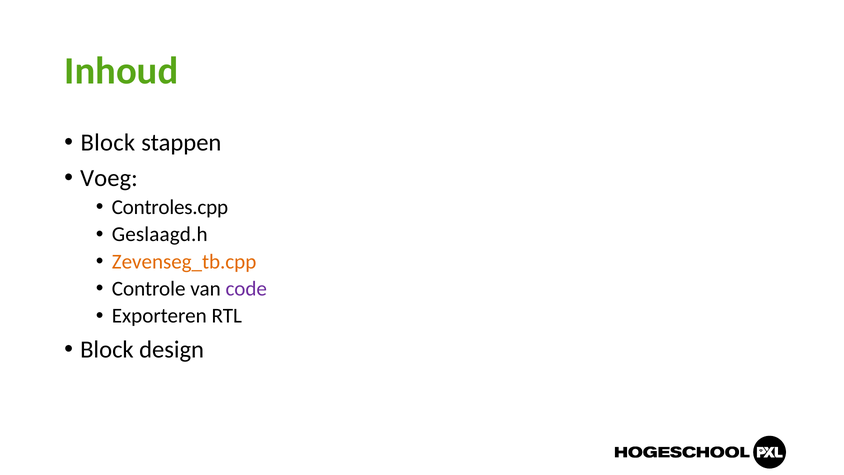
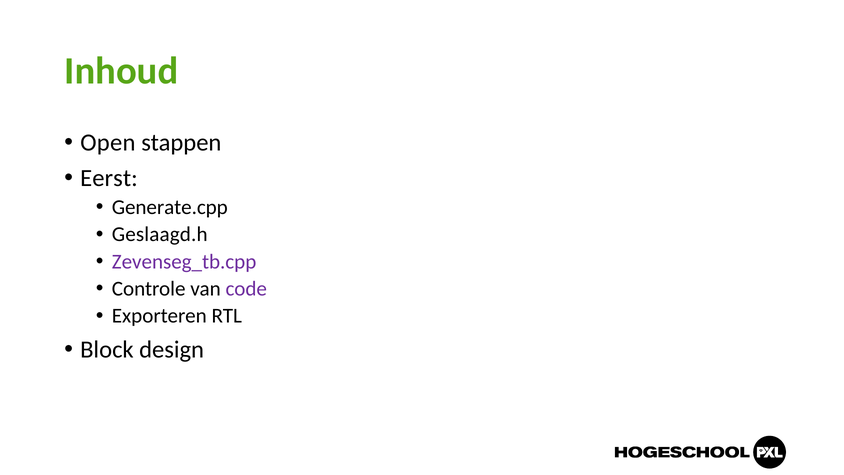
Block: Block -> Open (108, 143)
Voeg: Voeg -> Eerst (109, 178)
Controles.cpp: Controles.cpp -> Generate.cpp (170, 207)
Zevenseg_tb.cpp colour: orange -> purple (184, 262)
